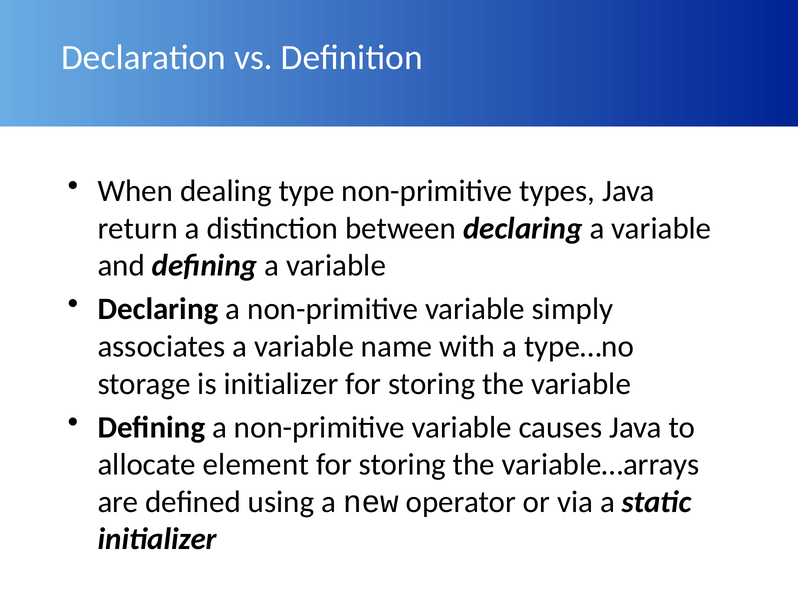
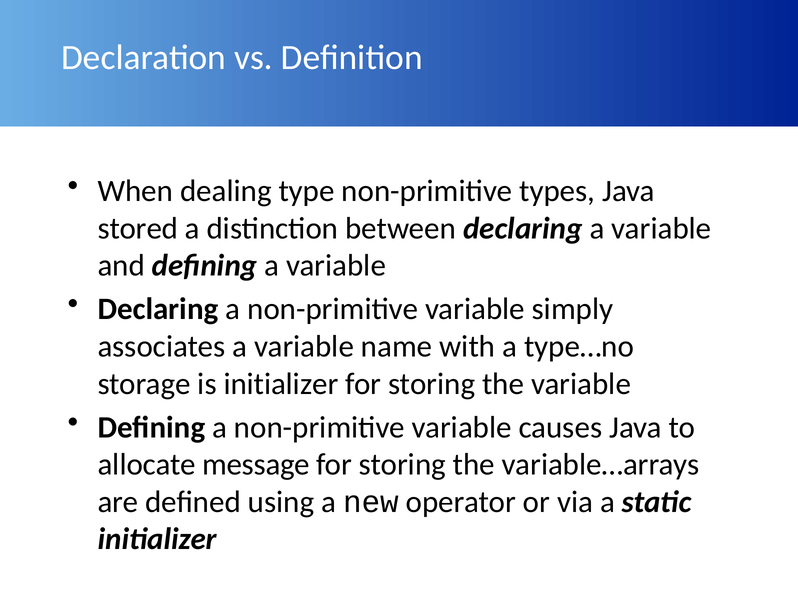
return: return -> stored (138, 228)
element: element -> message (256, 464)
